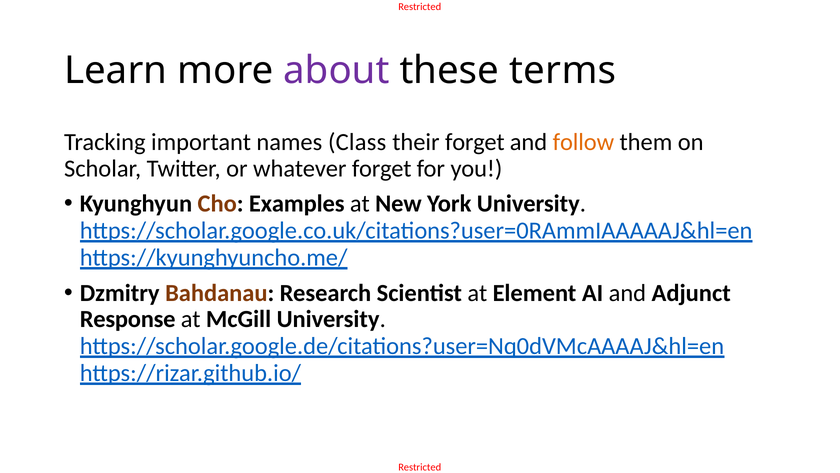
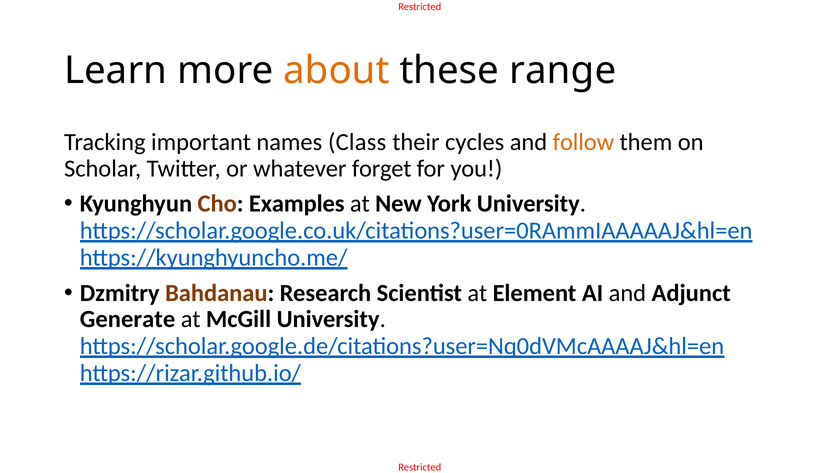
about colour: purple -> orange (336, 71)
terms: terms -> range (563, 71)
their forget: forget -> cycles (475, 142)
Response: Response -> Generate (127, 319)
